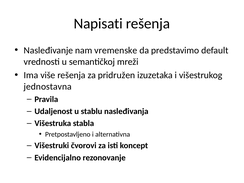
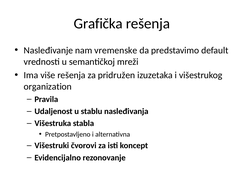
Napisati: Napisati -> Grafička (98, 24)
jednostavna: jednostavna -> organization (48, 87)
